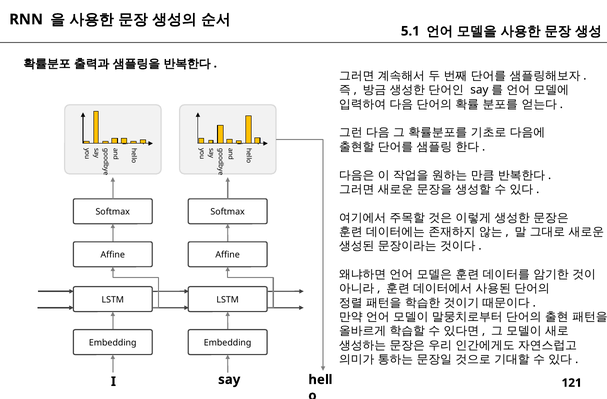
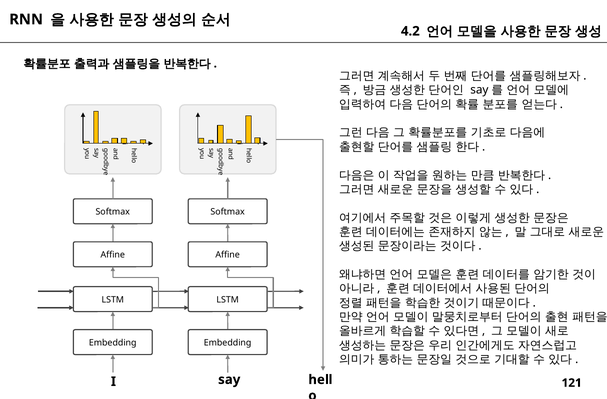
5.1: 5.1 -> 4.2 (410, 31)
